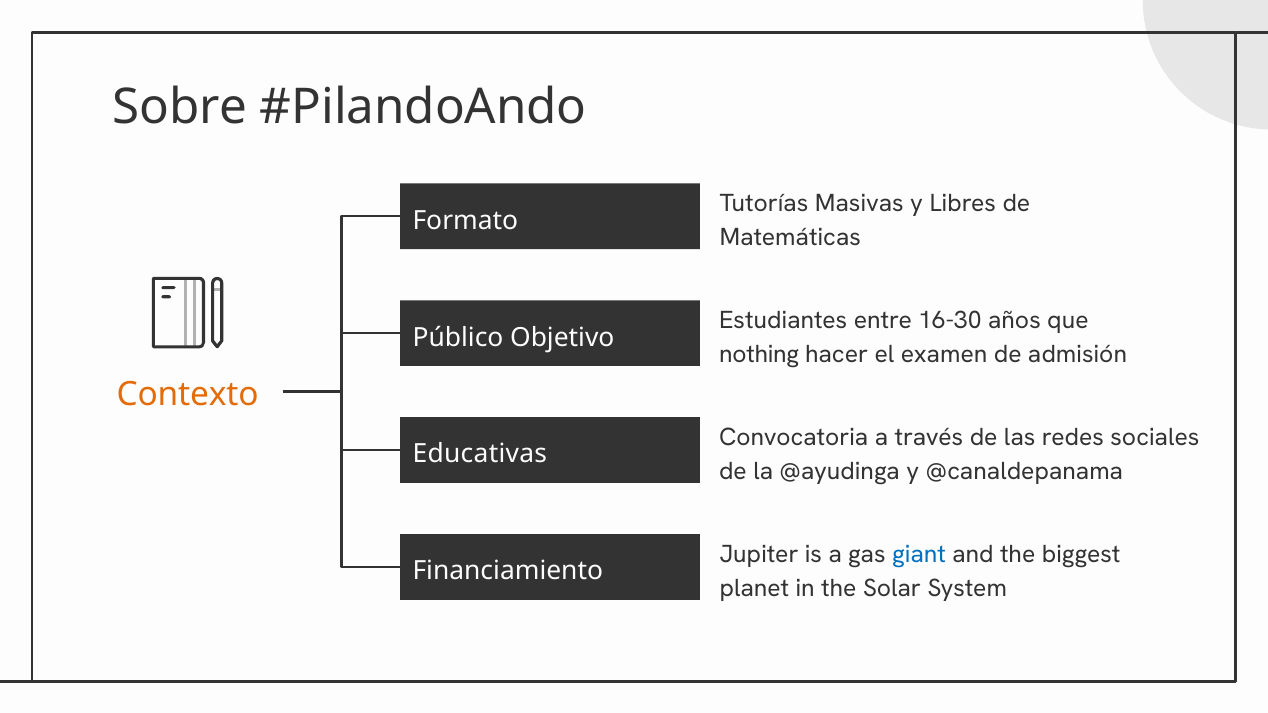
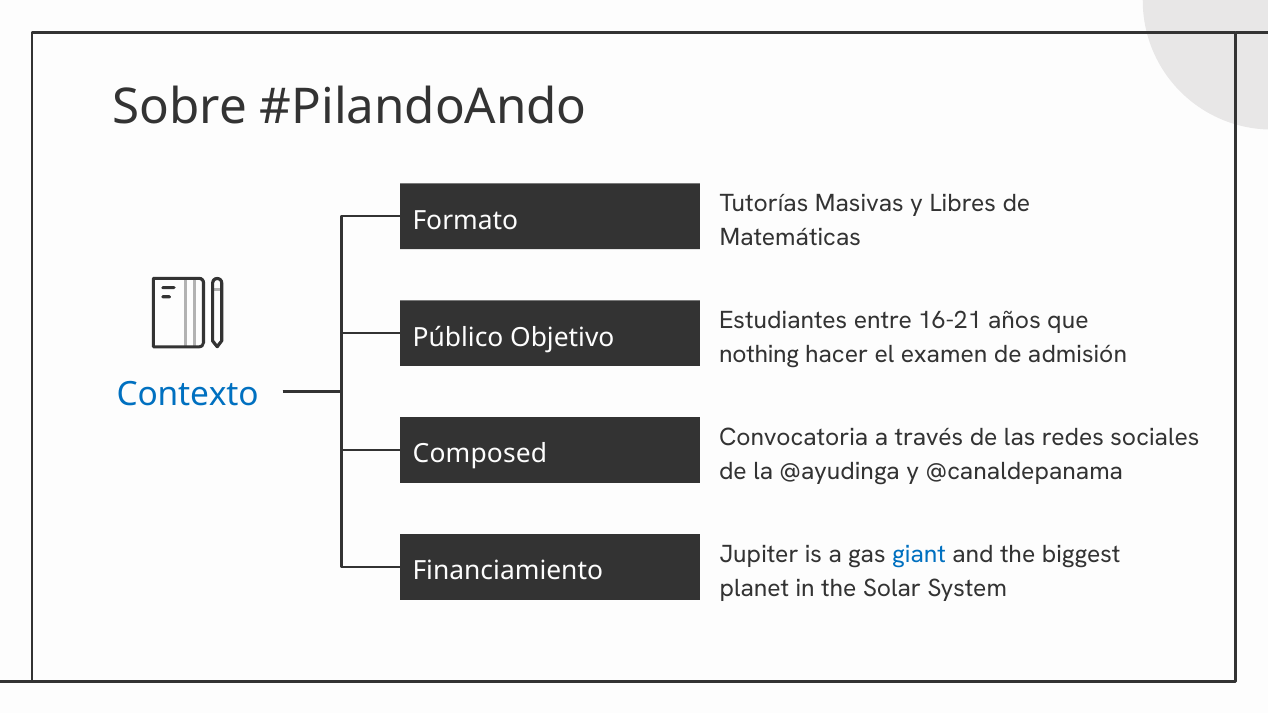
16-30: 16-30 -> 16-21 (950, 320)
Contexto colour: orange -> blue (188, 394)
Educativas: Educativas -> Composed (480, 454)
